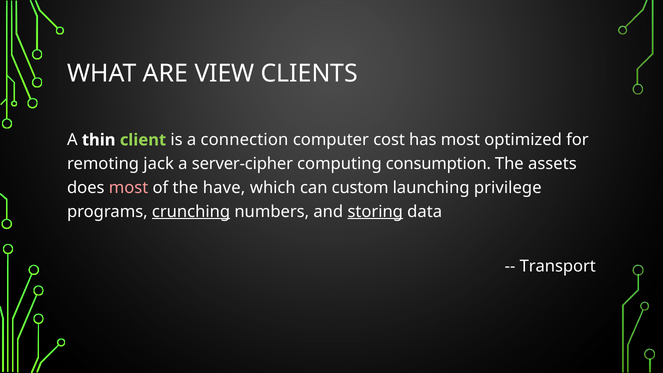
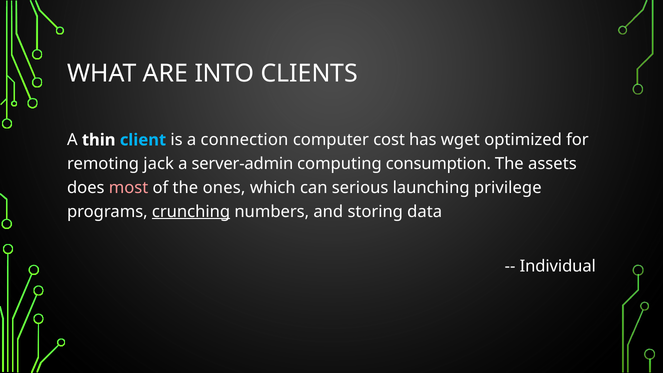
VIEW: VIEW -> INTO (224, 74)
client colour: light green -> light blue (143, 140)
has most: most -> wget (460, 140)
server-cipher: server-cipher -> server-admin (242, 164)
have: have -> ones (224, 188)
custom: custom -> serious (360, 188)
storing underline: present -> none (375, 211)
Transport: Transport -> Individual (558, 266)
